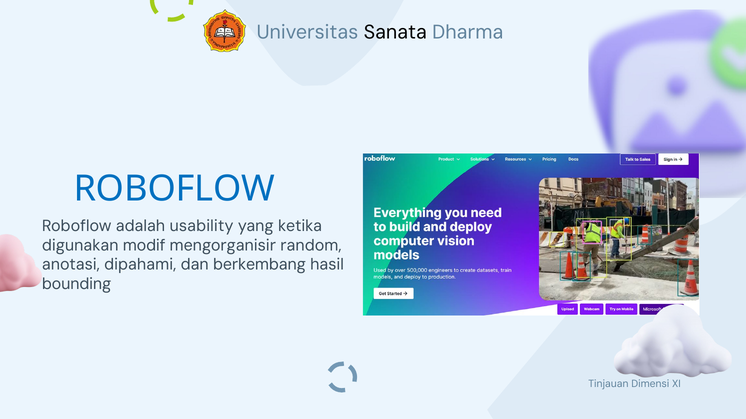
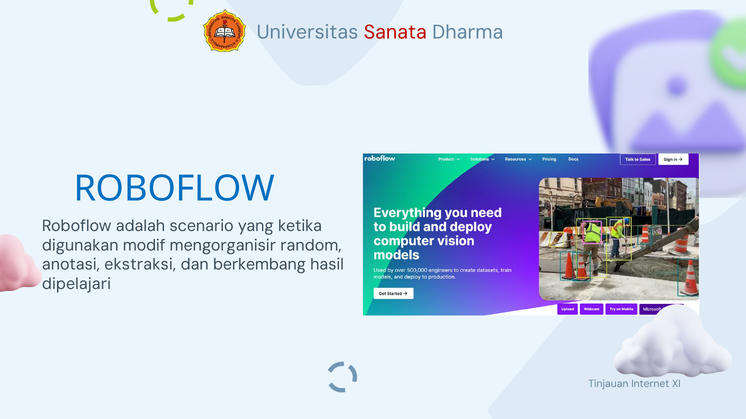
Sanata colour: black -> red (395, 32)
usability: usability -> scenario (202, 226)
dipahami: dipahami -> ekstraksi (140, 265)
bounding: bounding -> dipelajari (76, 284)
Dimensi: Dimensi -> Internet (650, 384)
